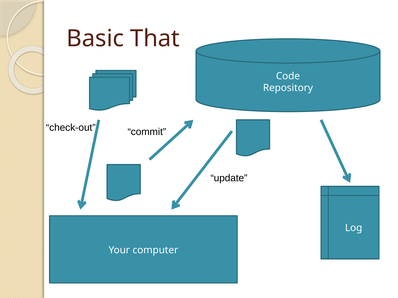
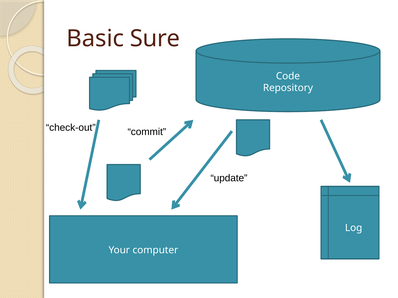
That: That -> Sure (155, 38)
